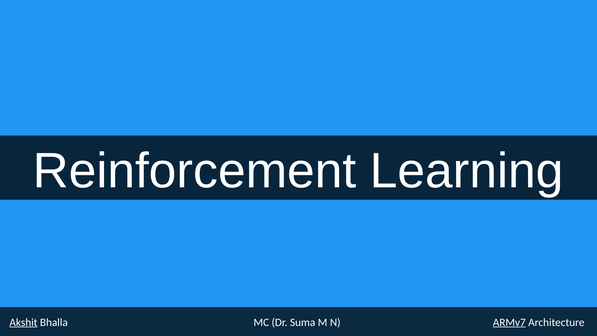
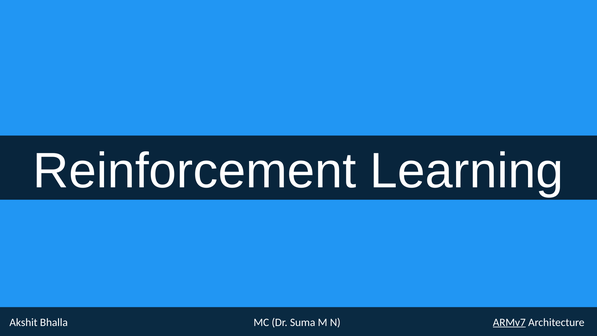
Akshit underline: present -> none (23, 322)
